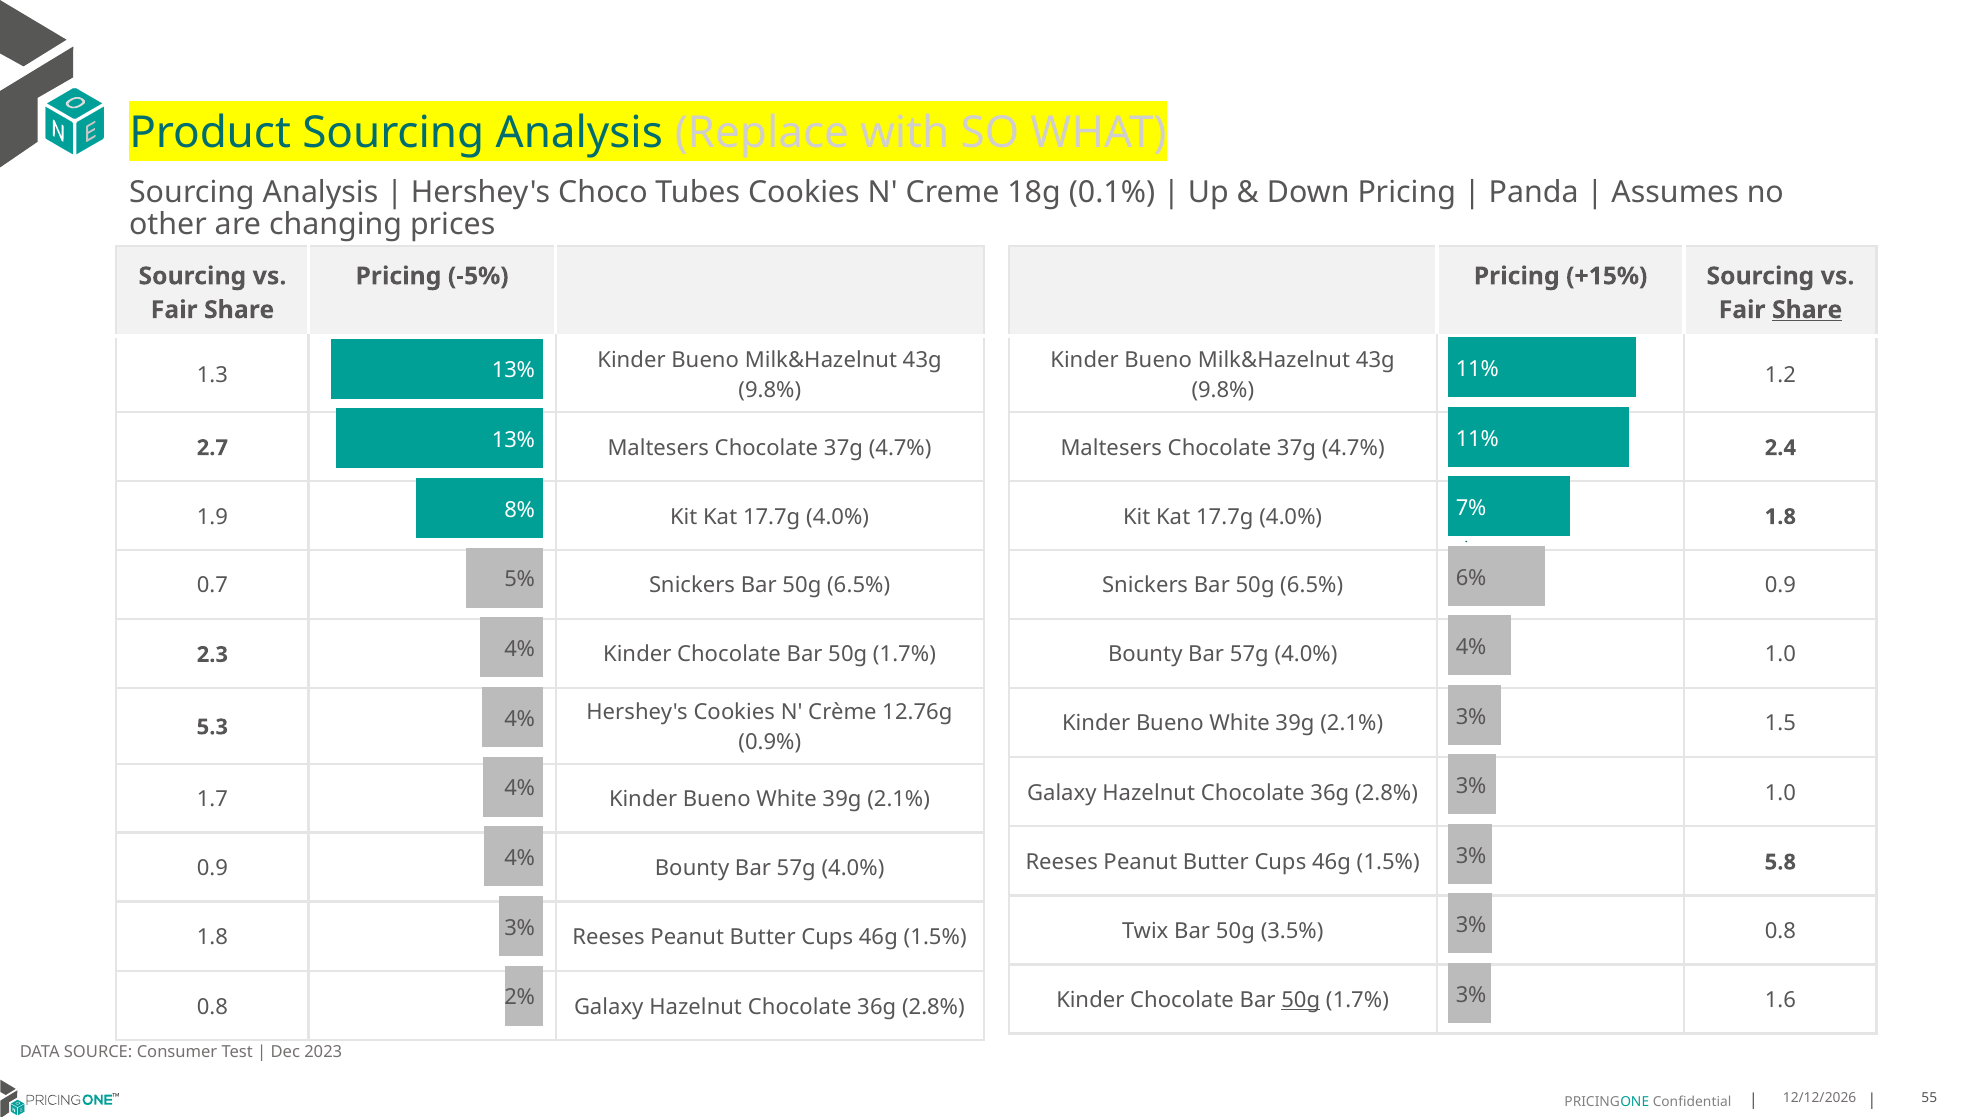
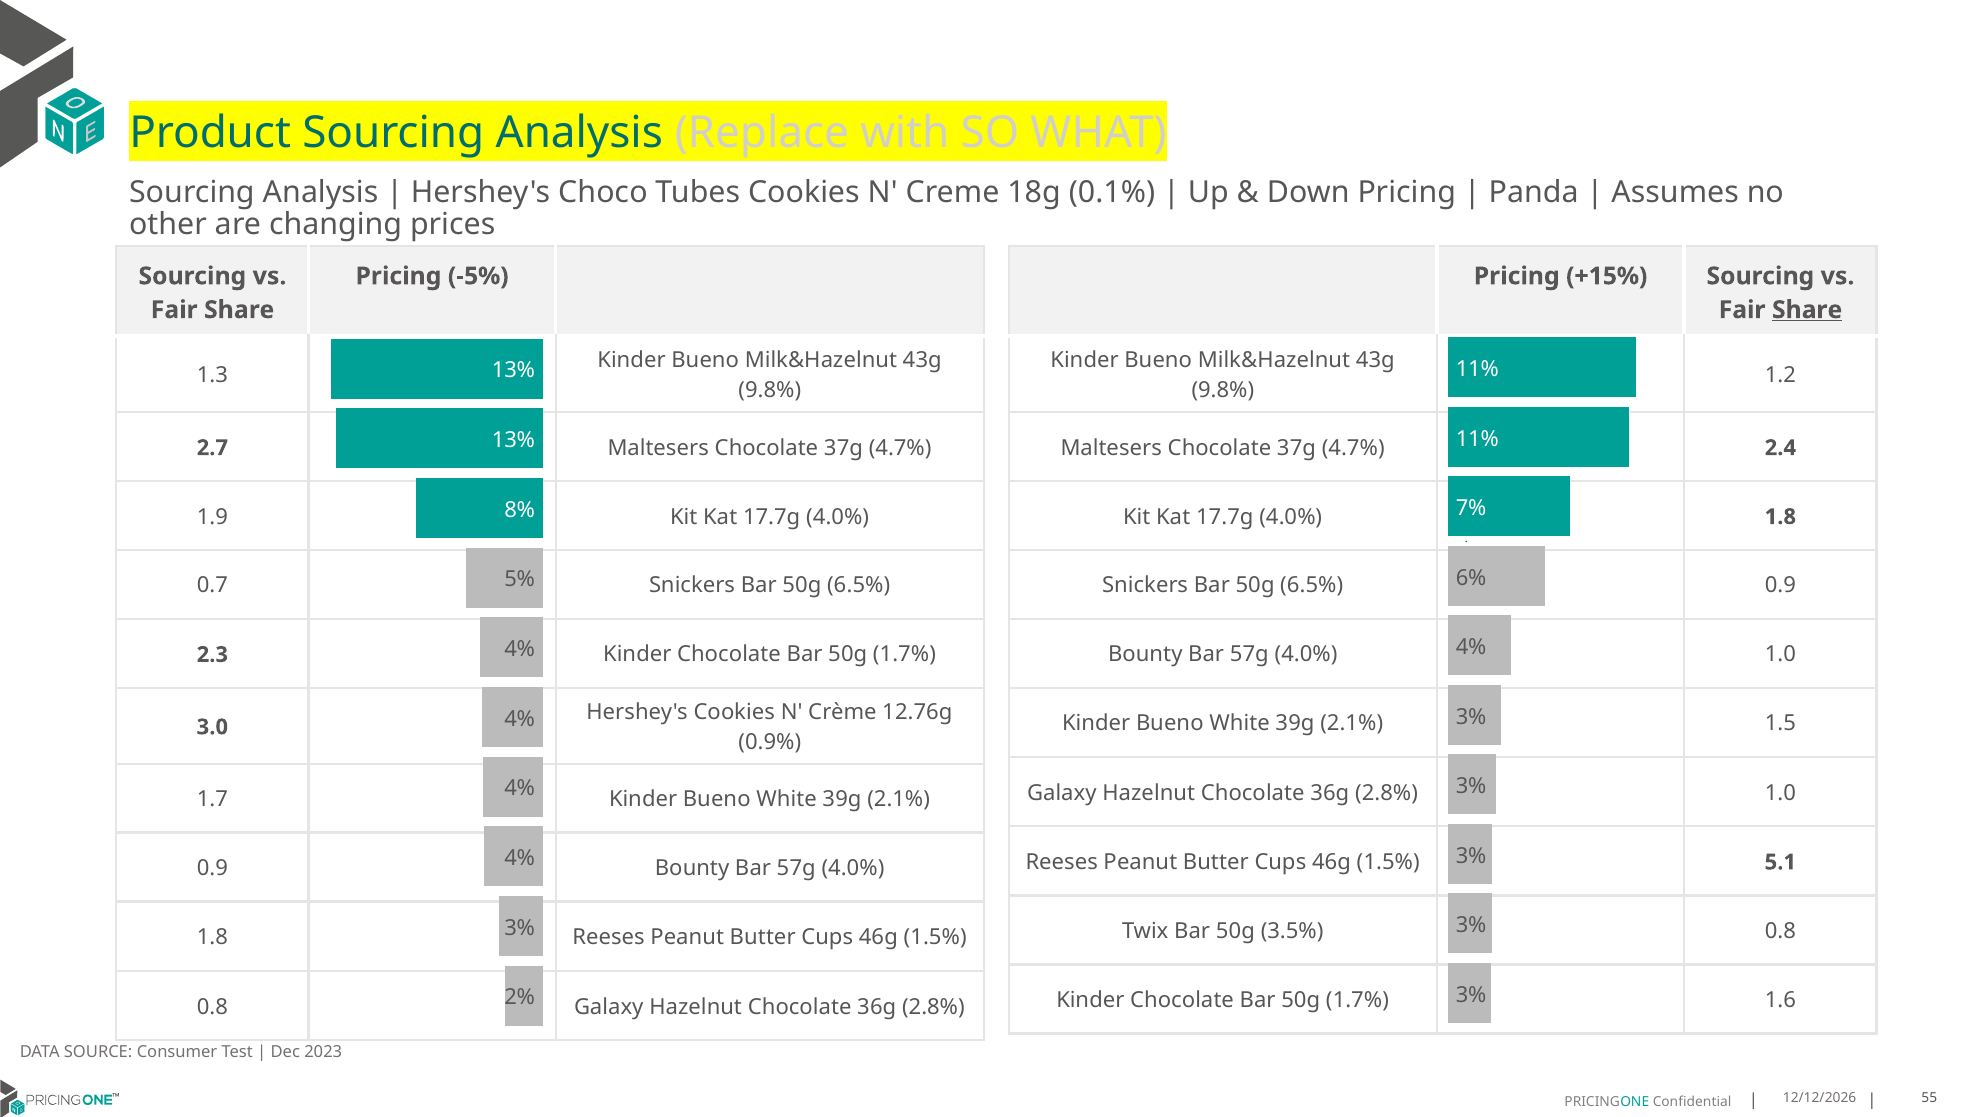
5.3: 5.3 -> 3.0 (212, 727)
5.8: 5.8 -> 5.1 (1780, 862)
50g underline: present -> none (1301, 1001)
